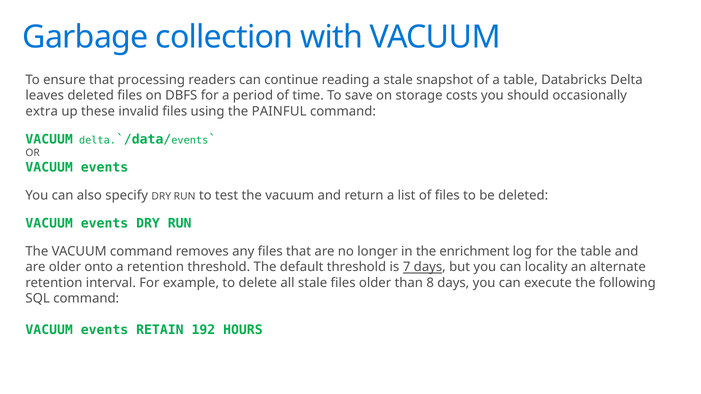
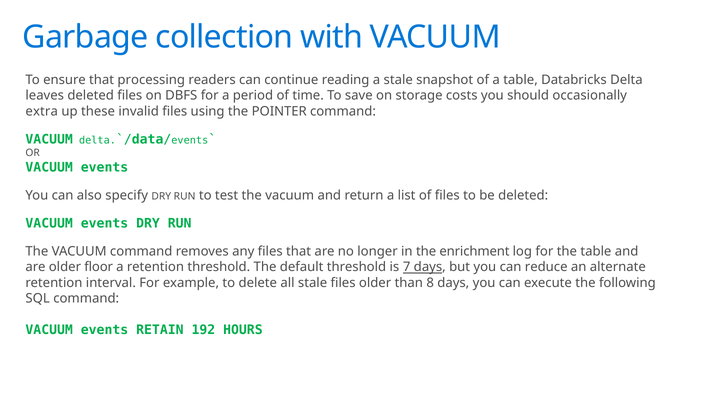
PAINFUL: PAINFUL -> POINTER (279, 111)
onto: onto -> floor (99, 267)
locality: locality -> reduce (546, 267)
